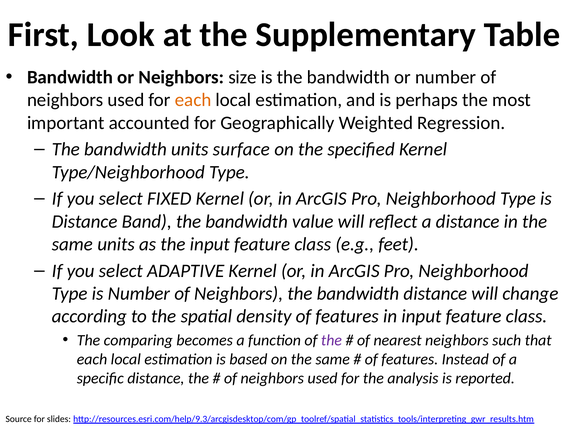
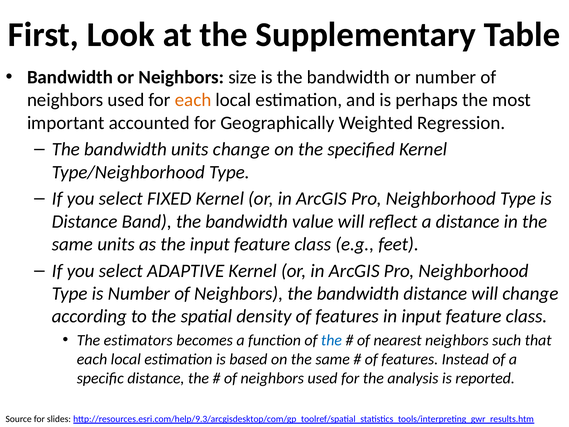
units surface: surface -> change (241, 149)
comparing: comparing -> estimators (138, 340)
the colour: purple -> blue (331, 340)
